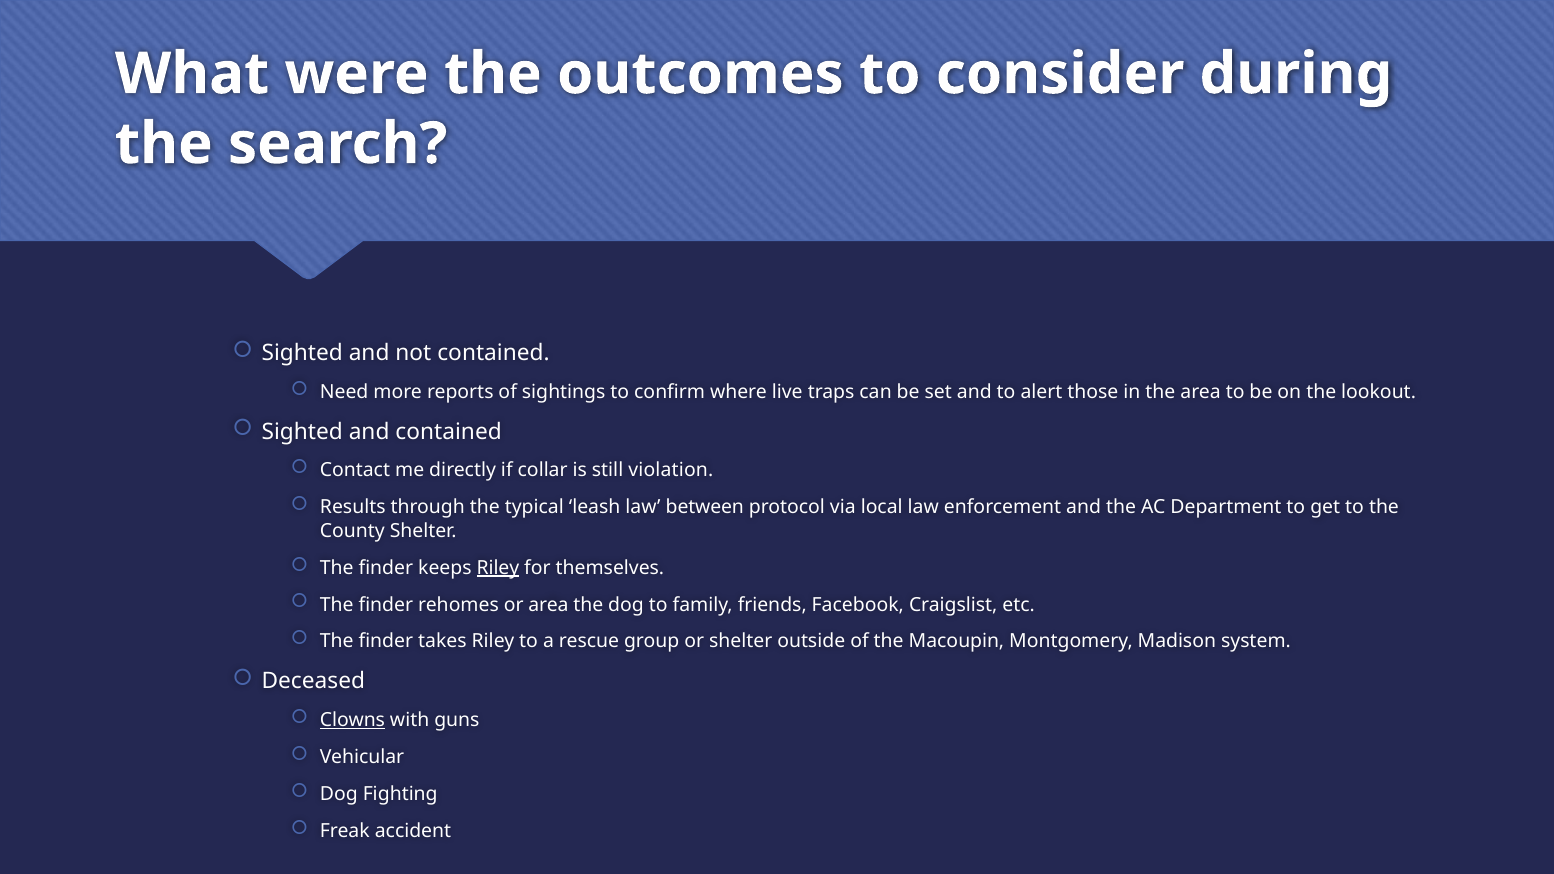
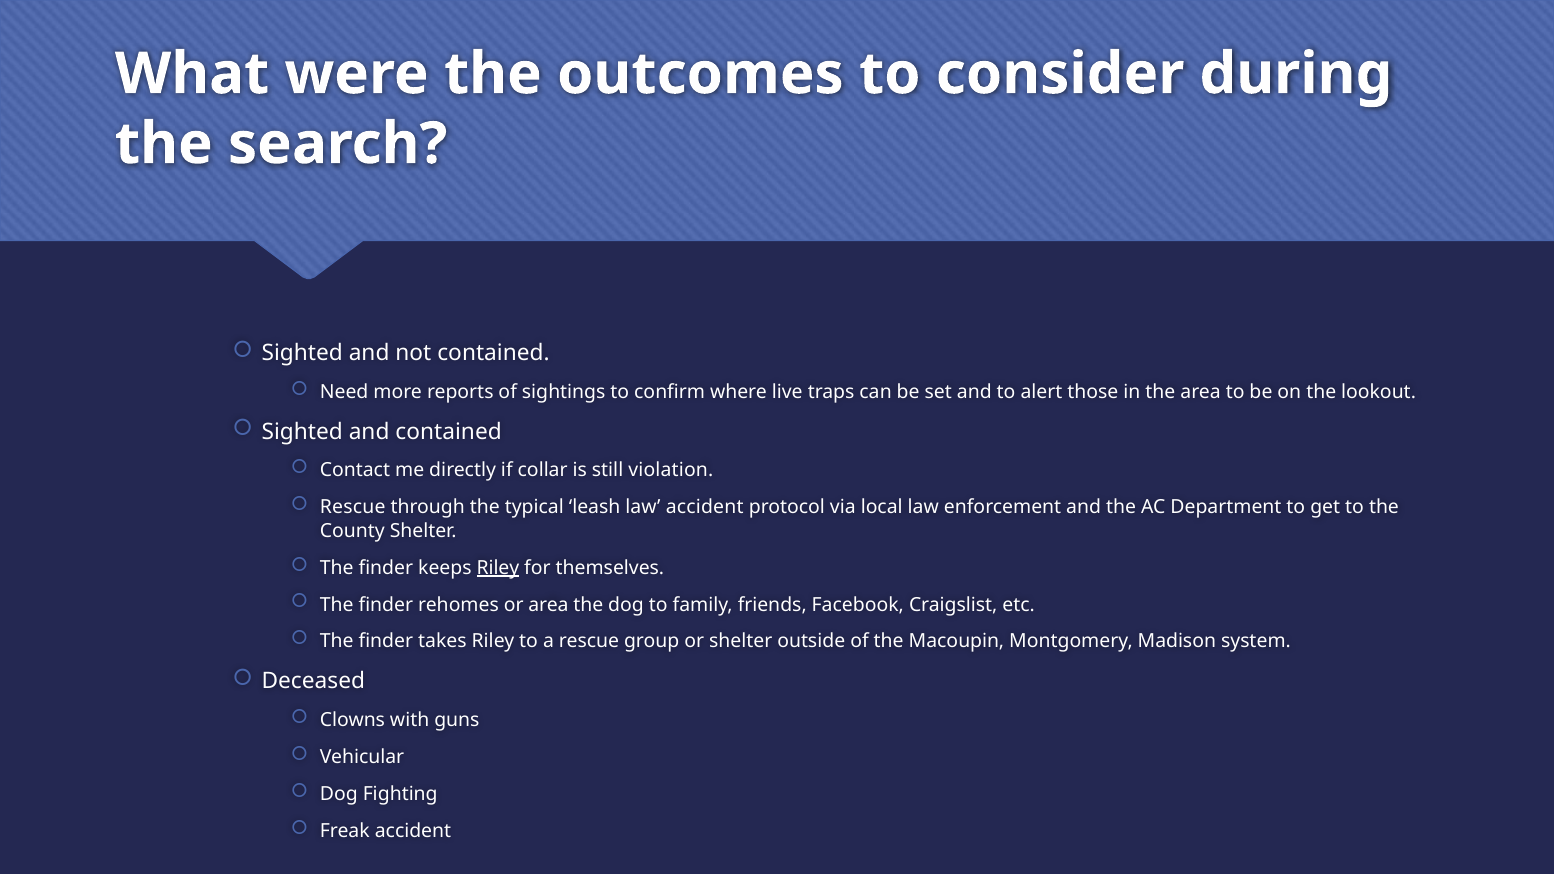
Results: Results -> Rescue (353, 508)
law between: between -> accident (705, 508)
Clowns underline: present -> none (352, 720)
